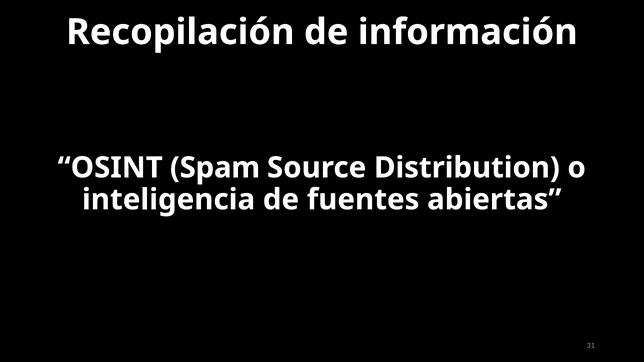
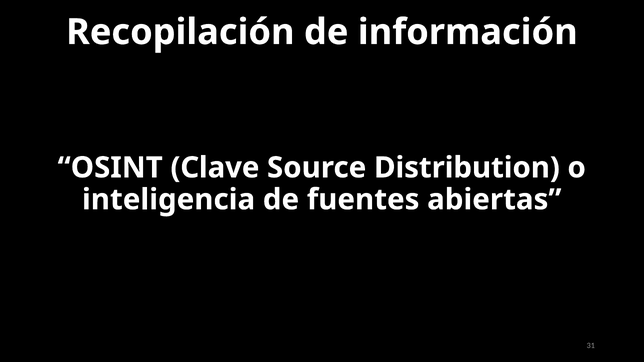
Spam: Spam -> Clave (215, 168)
